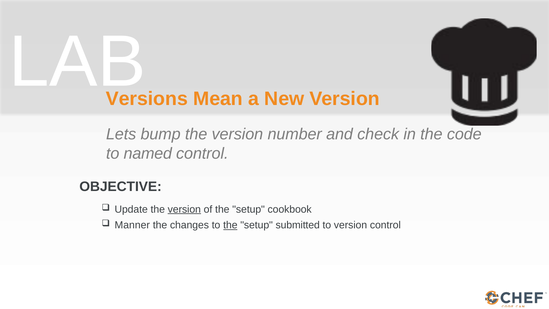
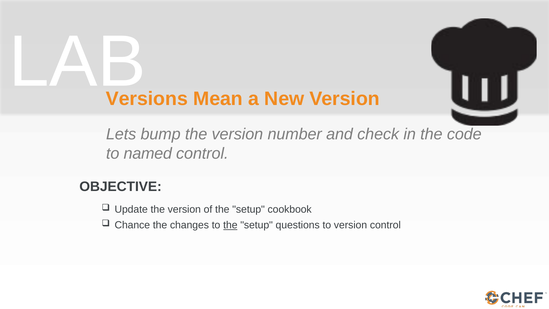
version underline: present -> none (184, 209)
Manner: Manner -> Chance (132, 225)
submitted: submitted -> questions (298, 225)
